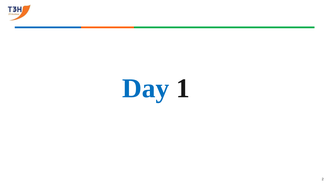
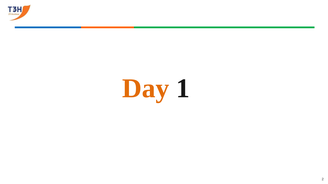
Day colour: blue -> orange (146, 89)
